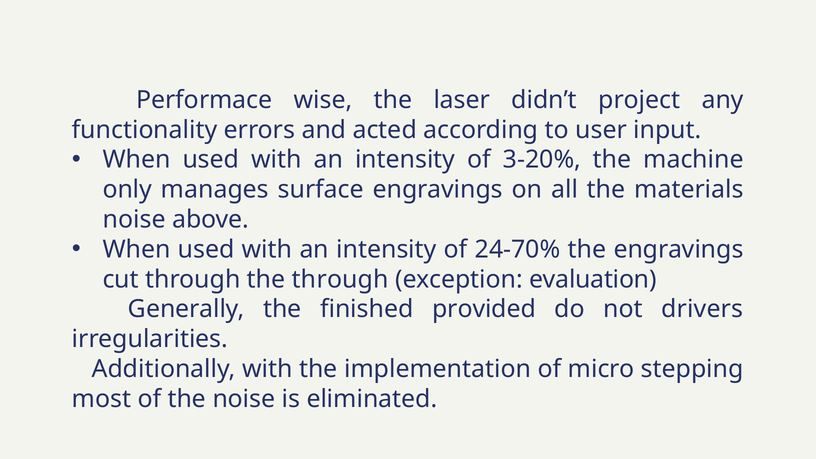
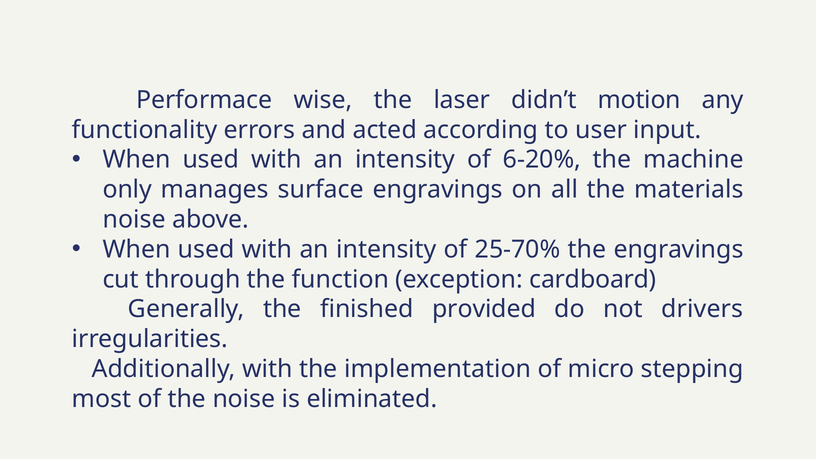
project: project -> motion (639, 100)
3-20%: 3-20% -> 6-20% (542, 160)
24-70%: 24-70% -> 25-70% (518, 249)
the through: through -> function (340, 279)
evaluation: evaluation -> cardboard (593, 279)
